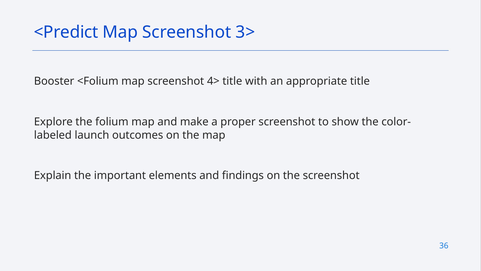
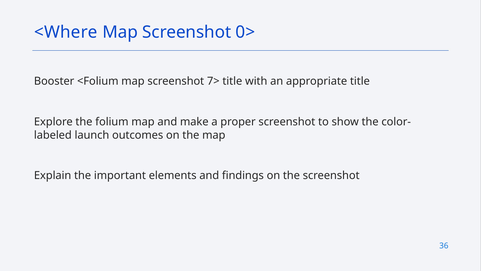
<Predict: <Predict -> <Where (66, 32)
3>: 3> -> 0> (245, 32)
4>: 4> -> 7> (213, 81)
